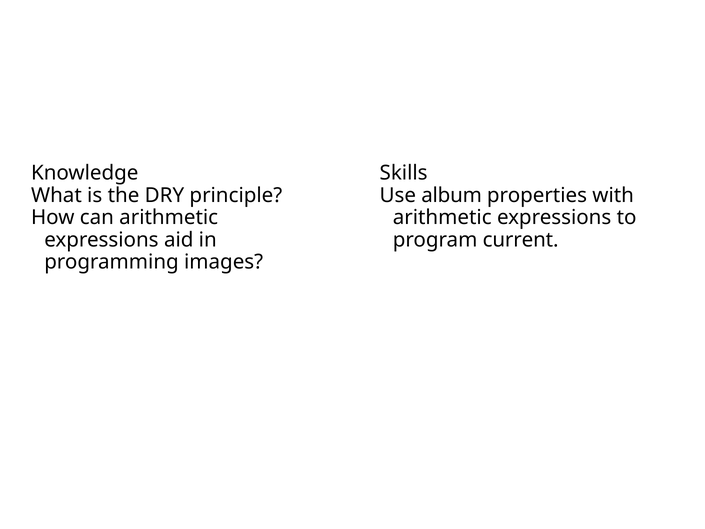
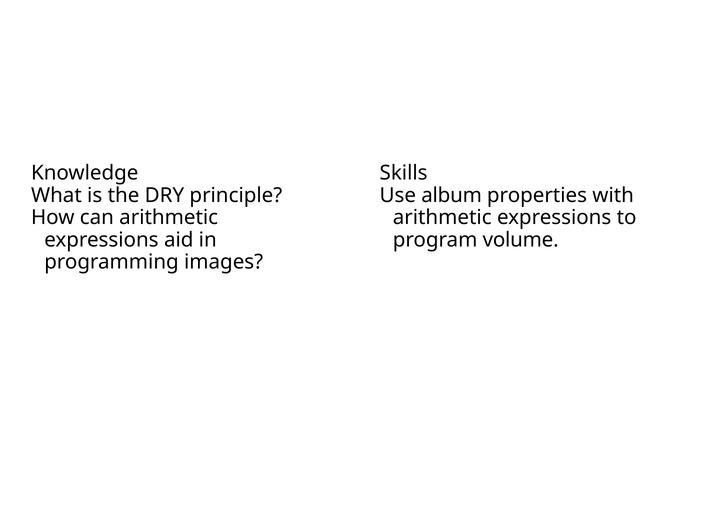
current: current -> volume (521, 240)
